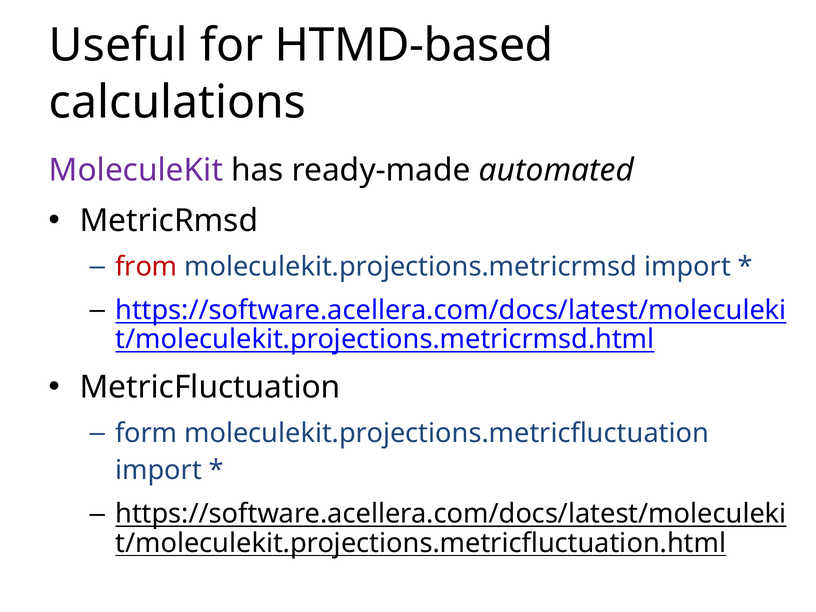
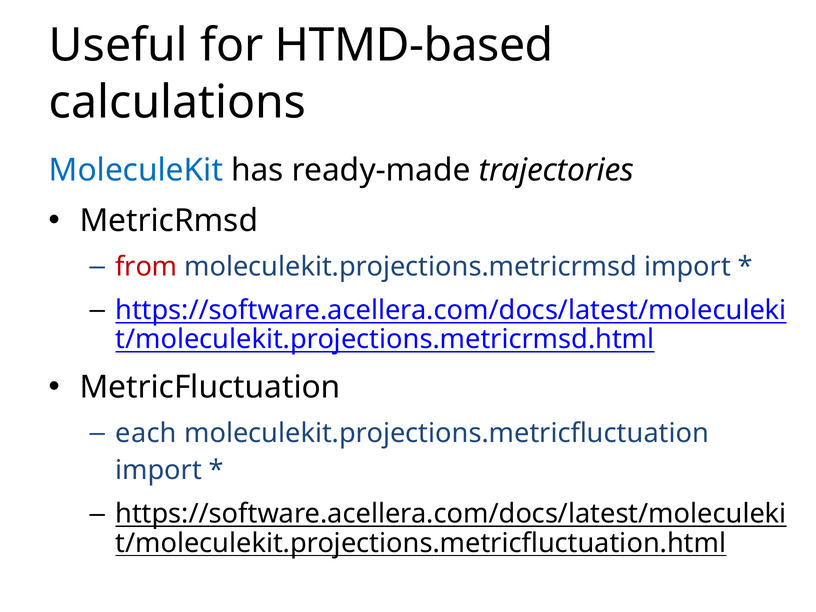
MoleculeKit colour: purple -> blue (136, 170)
automated: automated -> trajectories (557, 170)
form: form -> each (146, 433)
